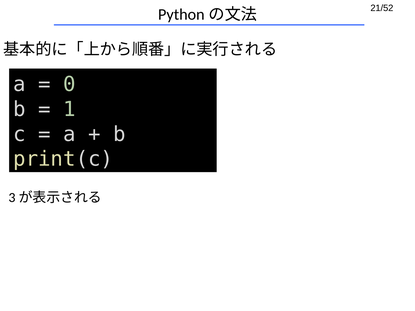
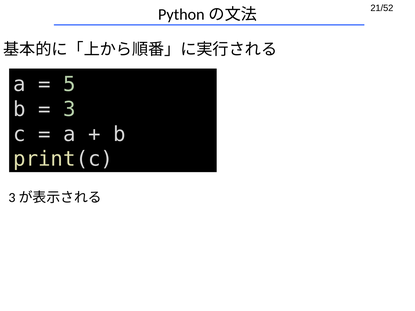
0: 0 -> 5 (69, 85)
1: 1 -> 3 (69, 109)
